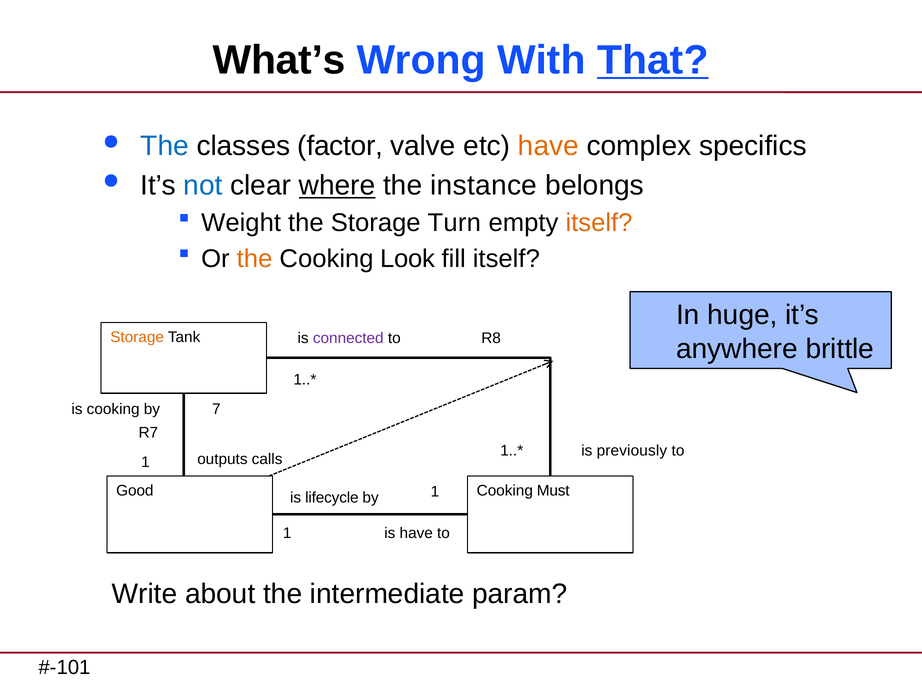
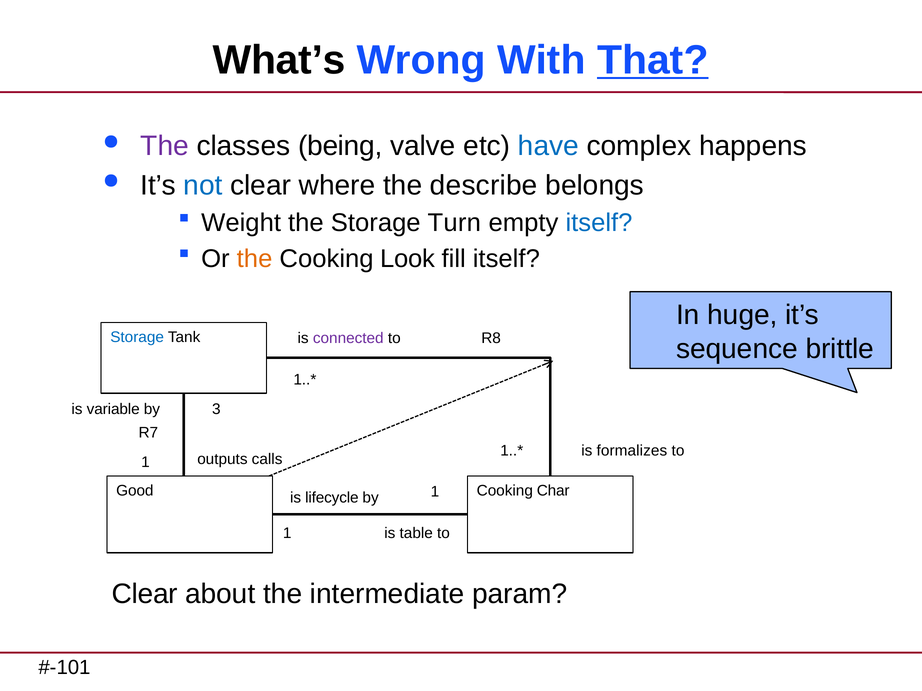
The colour: blue -> purple (165, 146)
factor: factor -> being (340, 146)
have colour: orange -> blue (548, 146)
specifics: specifics -> happens (753, 146)
where underline: present -> none (337, 186)
instance: instance -> describe (484, 186)
itself colour: orange -> blue (599, 223)
Storage colour: orange -> blue (137, 338)
anywhere: anywhere -> sequence (737, 349)
is cooking: cooking -> variable (113, 409)
7: 7 -> 3 (216, 409)
previously: previously -> formalizes (632, 451)
Must: Must -> Char (553, 491)
is have: have -> table (416, 534)
Write: Write -> Clear (145, 595)
